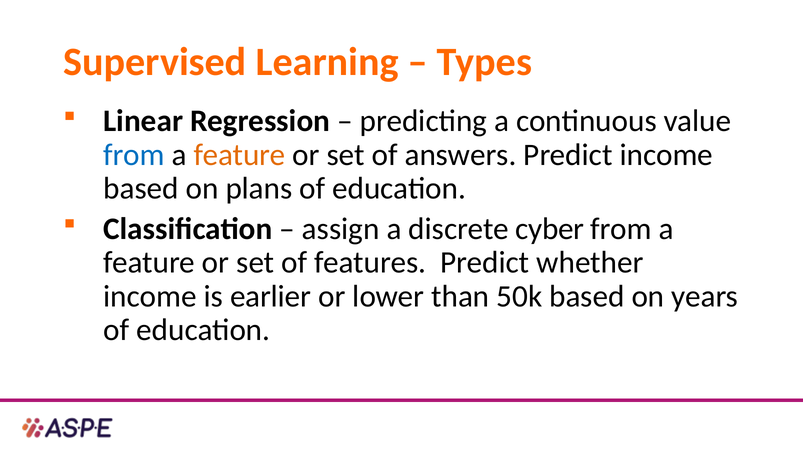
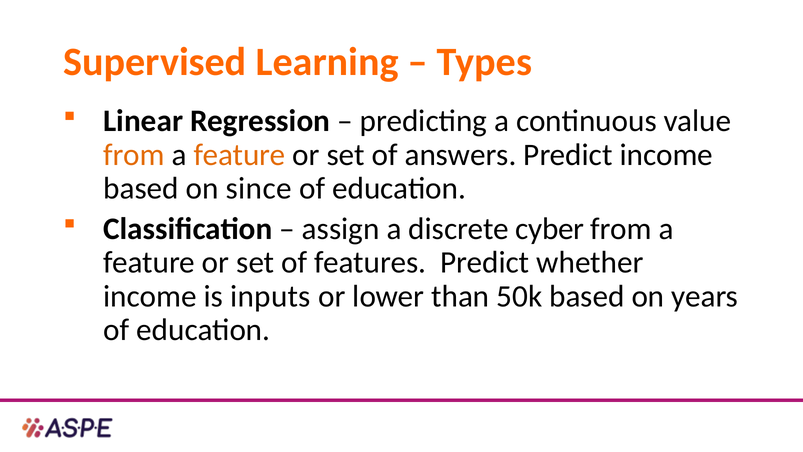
from colour: blue -> orange (134, 155)
plans: plans -> since (259, 189)
earlier: earlier -> inputs (270, 296)
